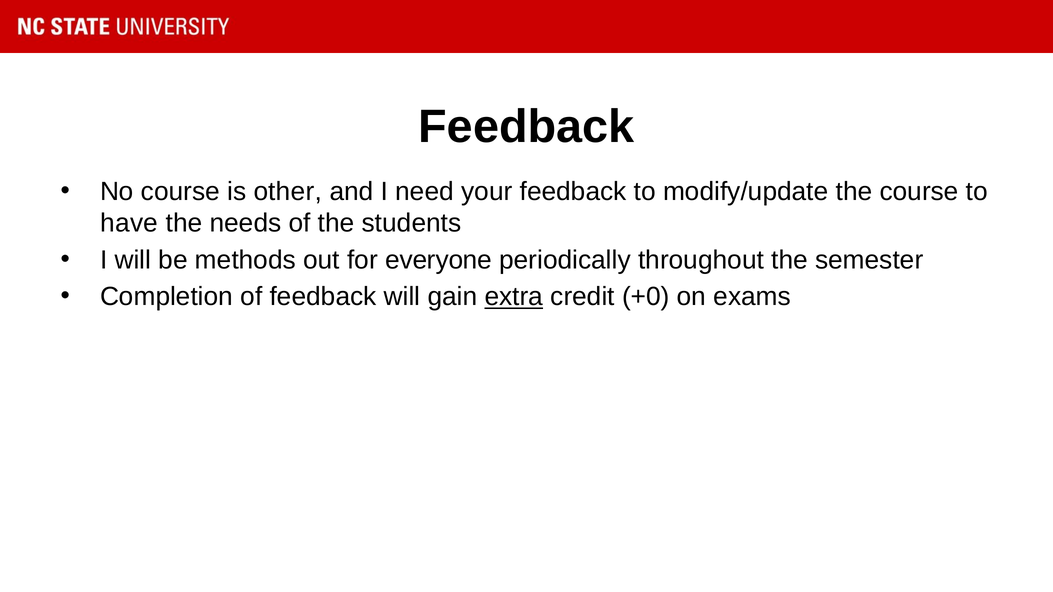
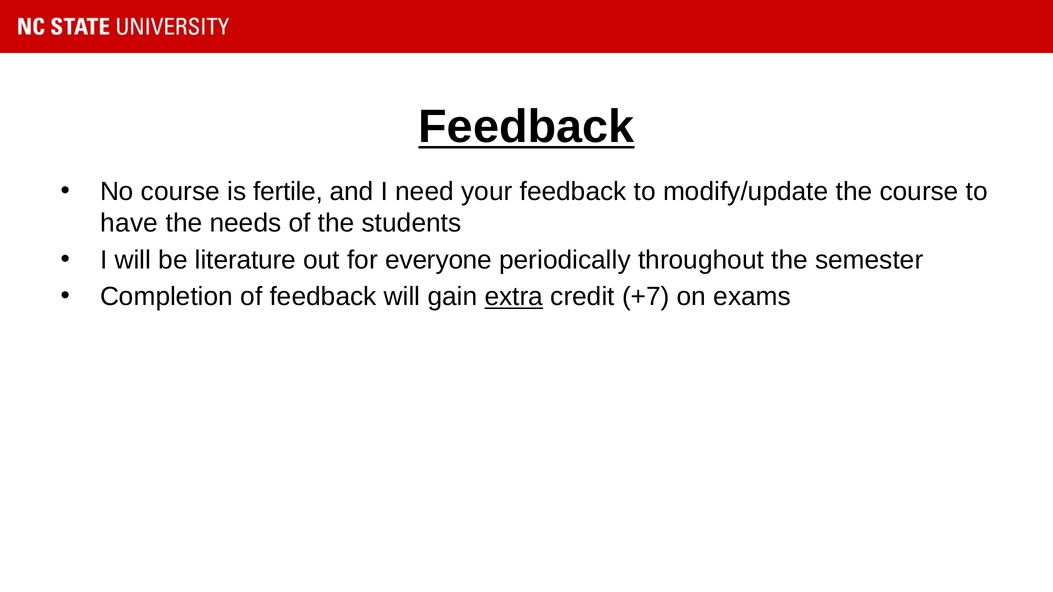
Feedback underline: none -> present (526, 127)
other: other -> fertile (288, 192)
methods: methods -> literature (246, 260)
+0: +0 -> +7 (646, 297)
